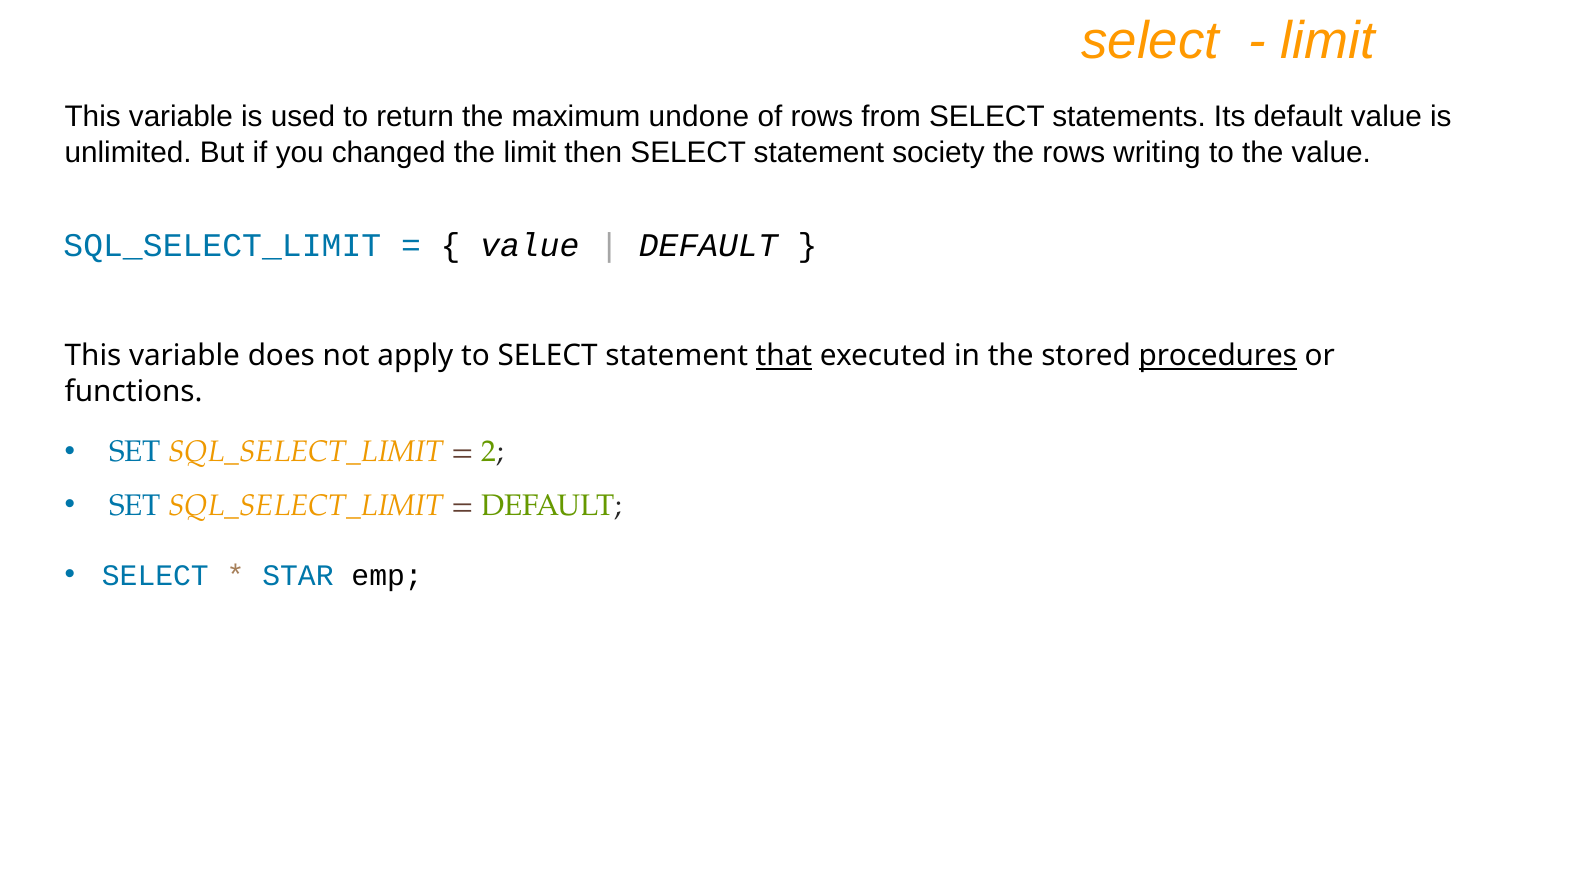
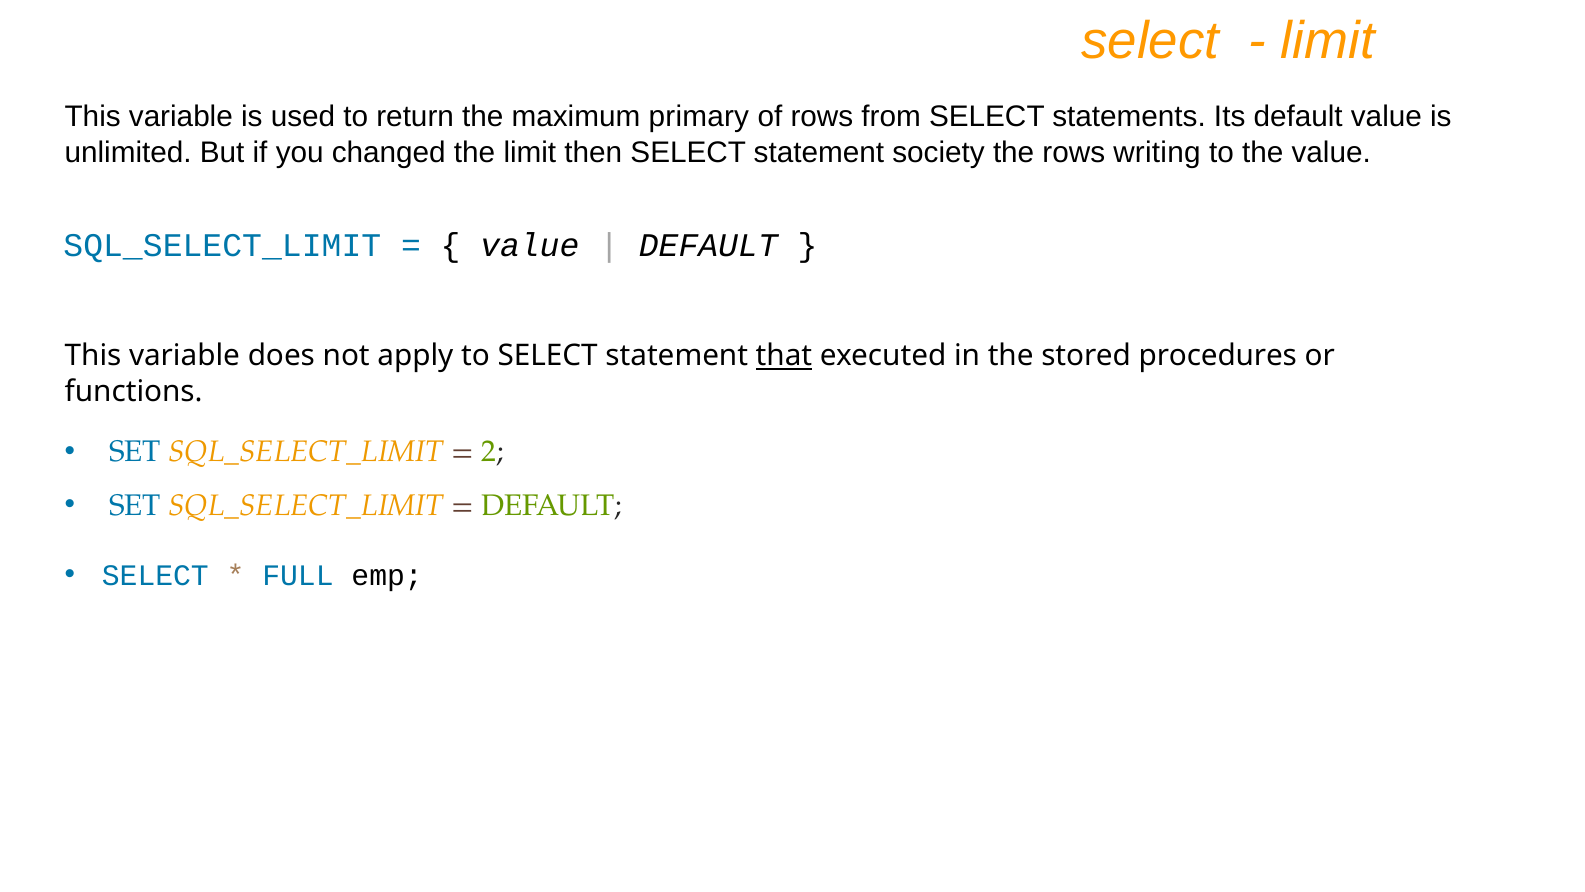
undone: undone -> primary (699, 117)
procedures underline: present -> none (1218, 356)
STAR: STAR -> FULL (298, 575)
